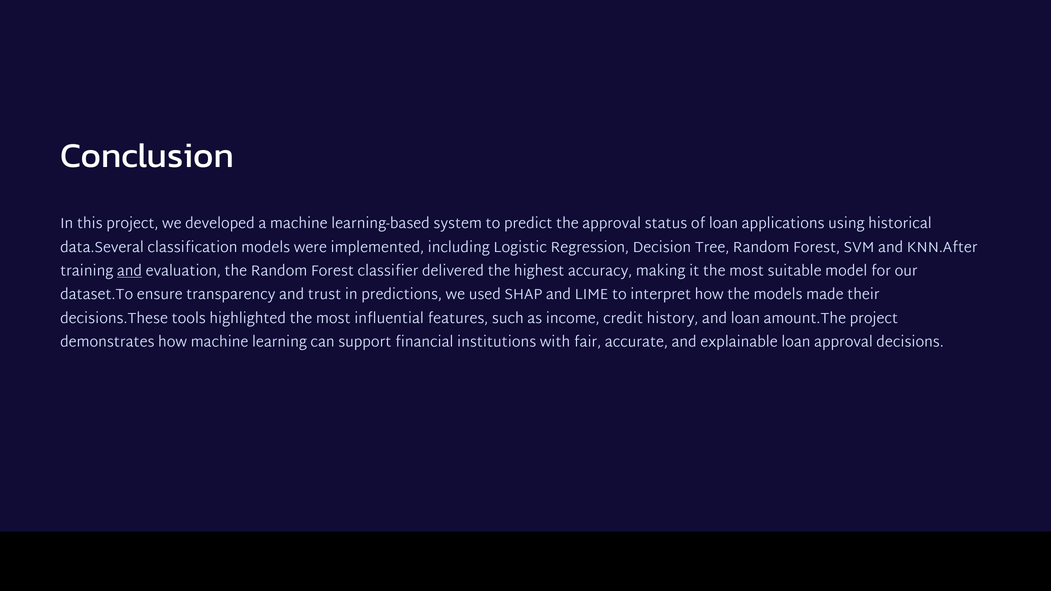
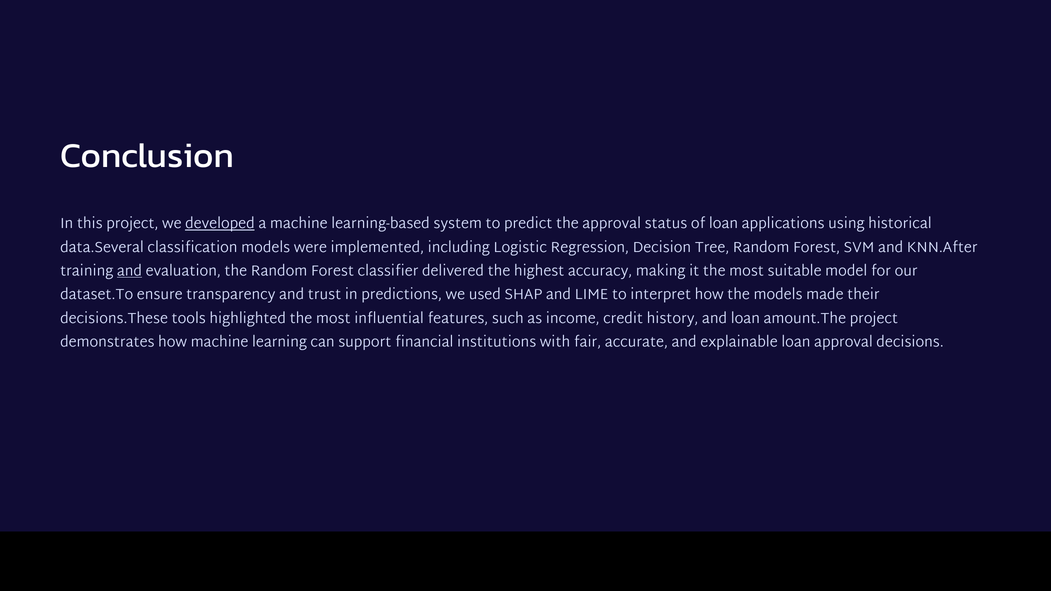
developed underline: none -> present (220, 224)
